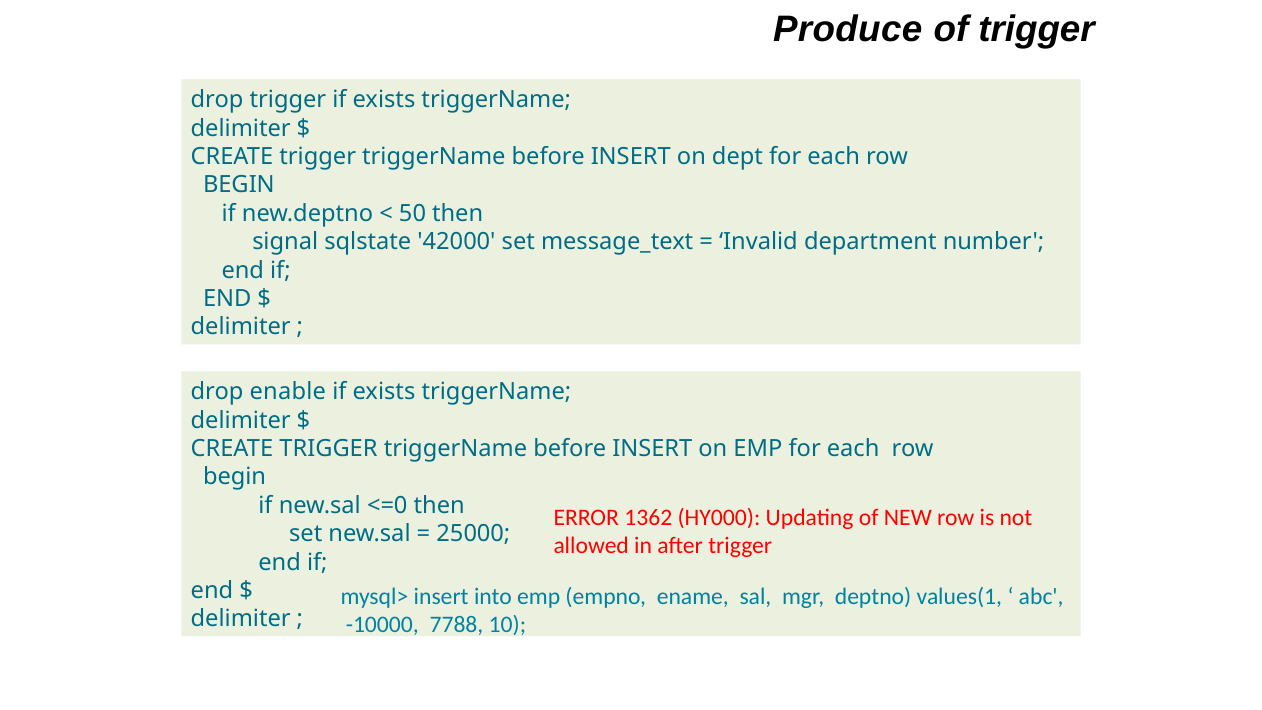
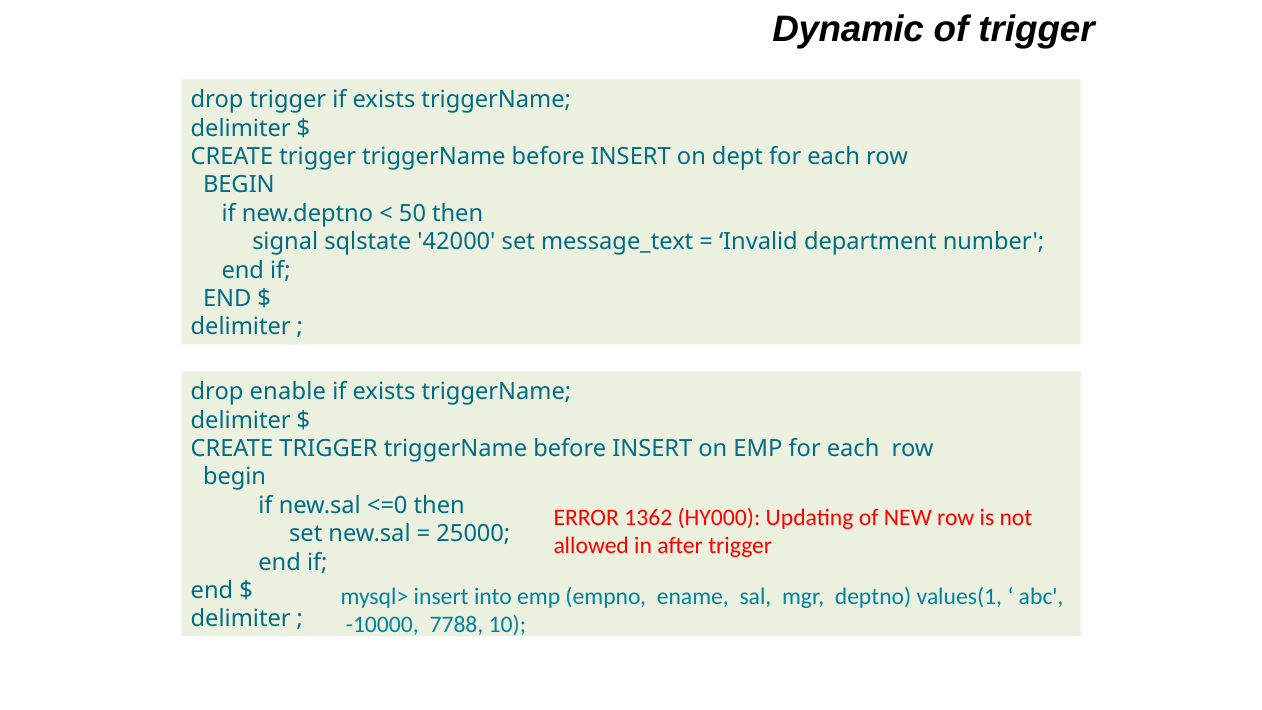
Produce: Produce -> Dynamic (848, 29)
